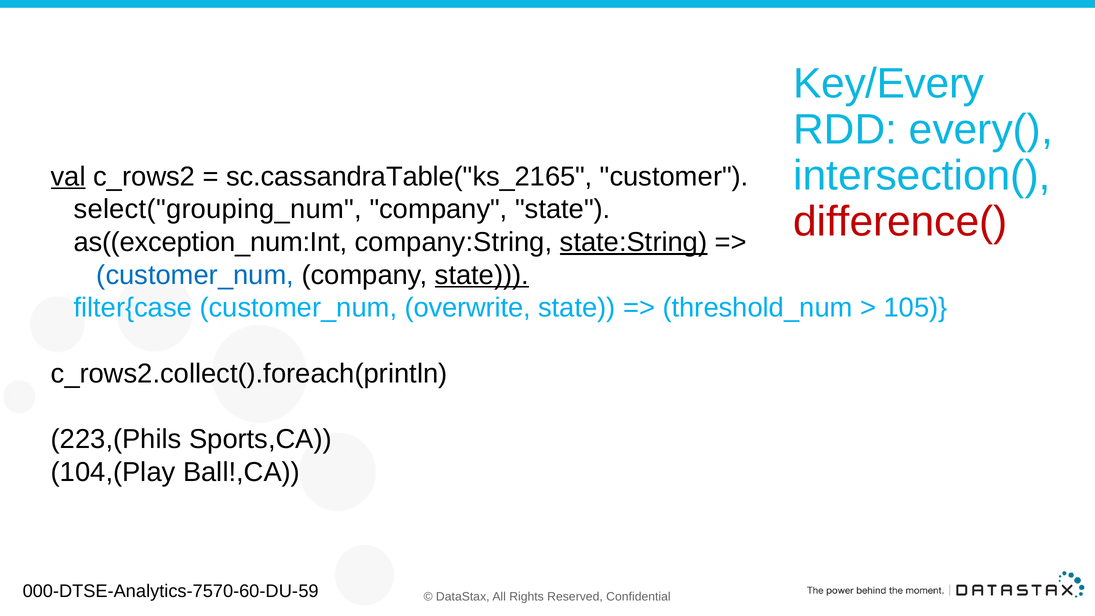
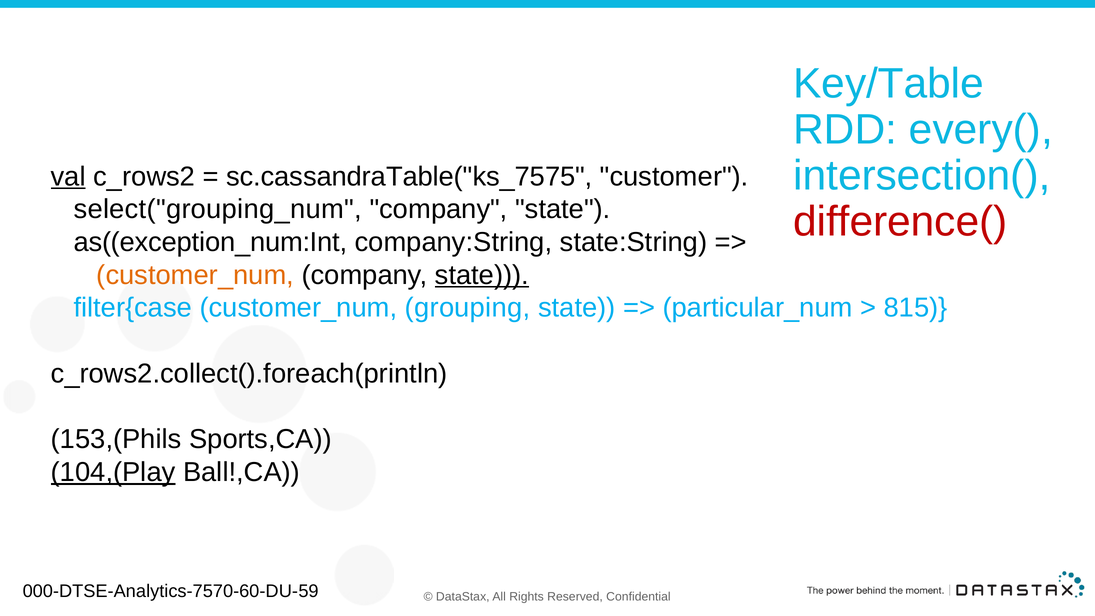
Key/Every: Key/Every -> Key/Table (889, 84)
sc.cassandraTable("ks_2165: sc.cassandraTable("ks_2165 -> sc.cassandraTable("ks_7575 (409, 177)
state:String underline: present -> none (634, 242)
customer_num colour: blue -> orange (195, 275)
overwrite: overwrite -> grouping (468, 308)
threshold_num: threshold_num -> particular_num (758, 308)
105: 105 -> 815 (916, 308)
223,(Phils: 223,(Phils -> 153,(Phils (116, 439)
104,(Play underline: none -> present (113, 472)
